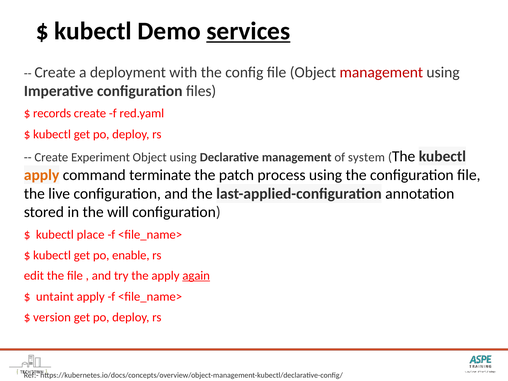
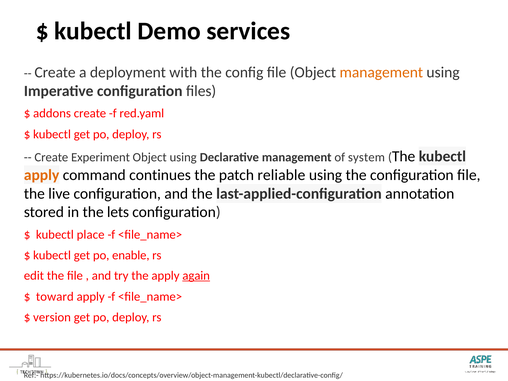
services underline: present -> none (248, 31)
management colour: red -> orange (381, 72)
records: records -> addons (52, 113)
terminate: terminate -> continues (160, 175)
process: process -> reliable (281, 175)
will: will -> lets (118, 212)
untaint: untaint -> toward (55, 297)
